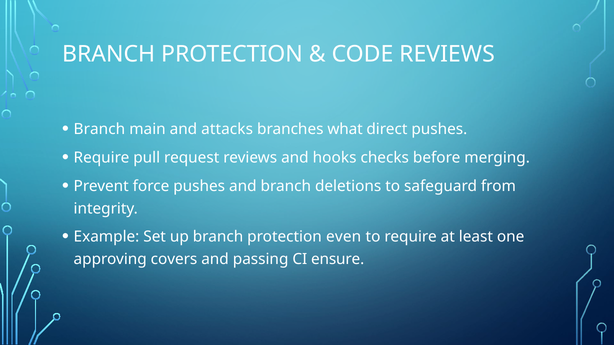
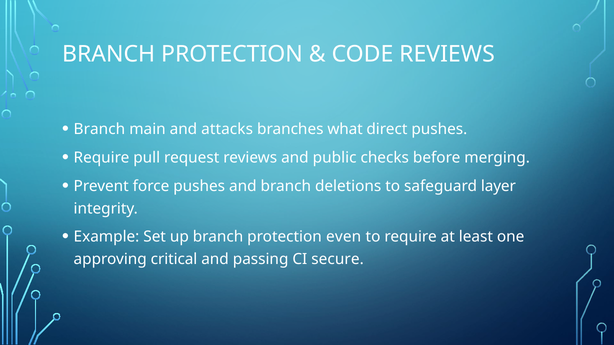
hooks: hooks -> public (335, 158)
from: from -> layer (498, 187)
covers: covers -> critical (174, 259)
ensure: ensure -> secure (338, 259)
